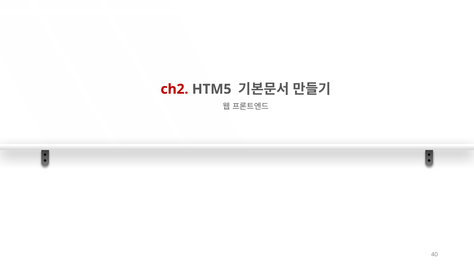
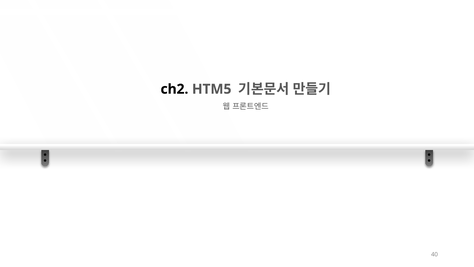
ch2 colour: red -> black (174, 89)
